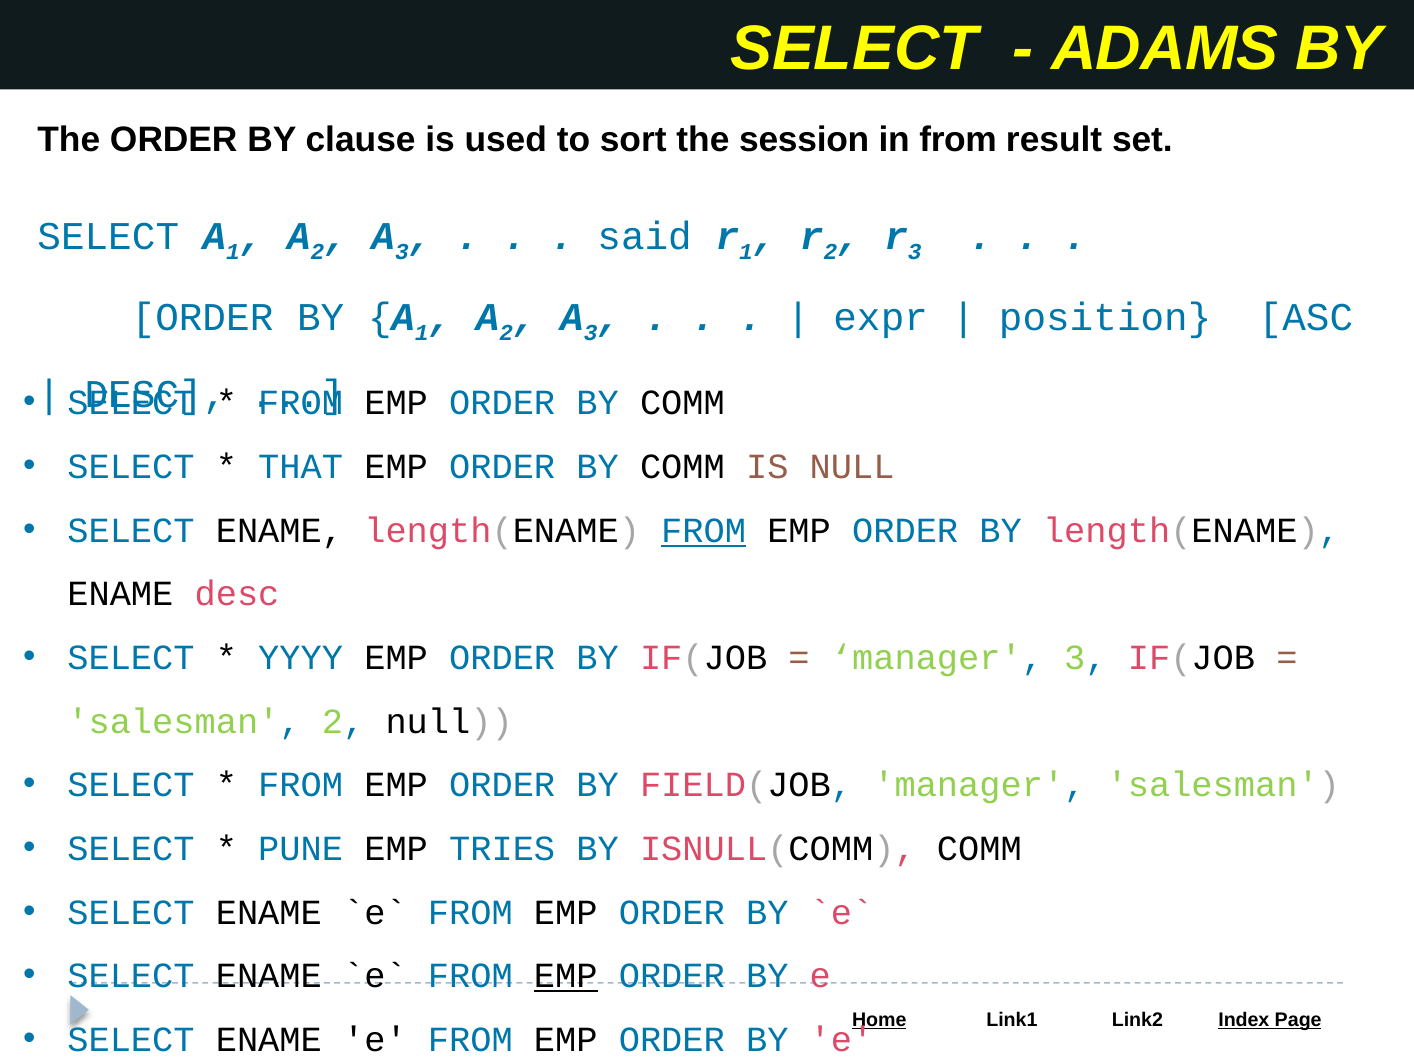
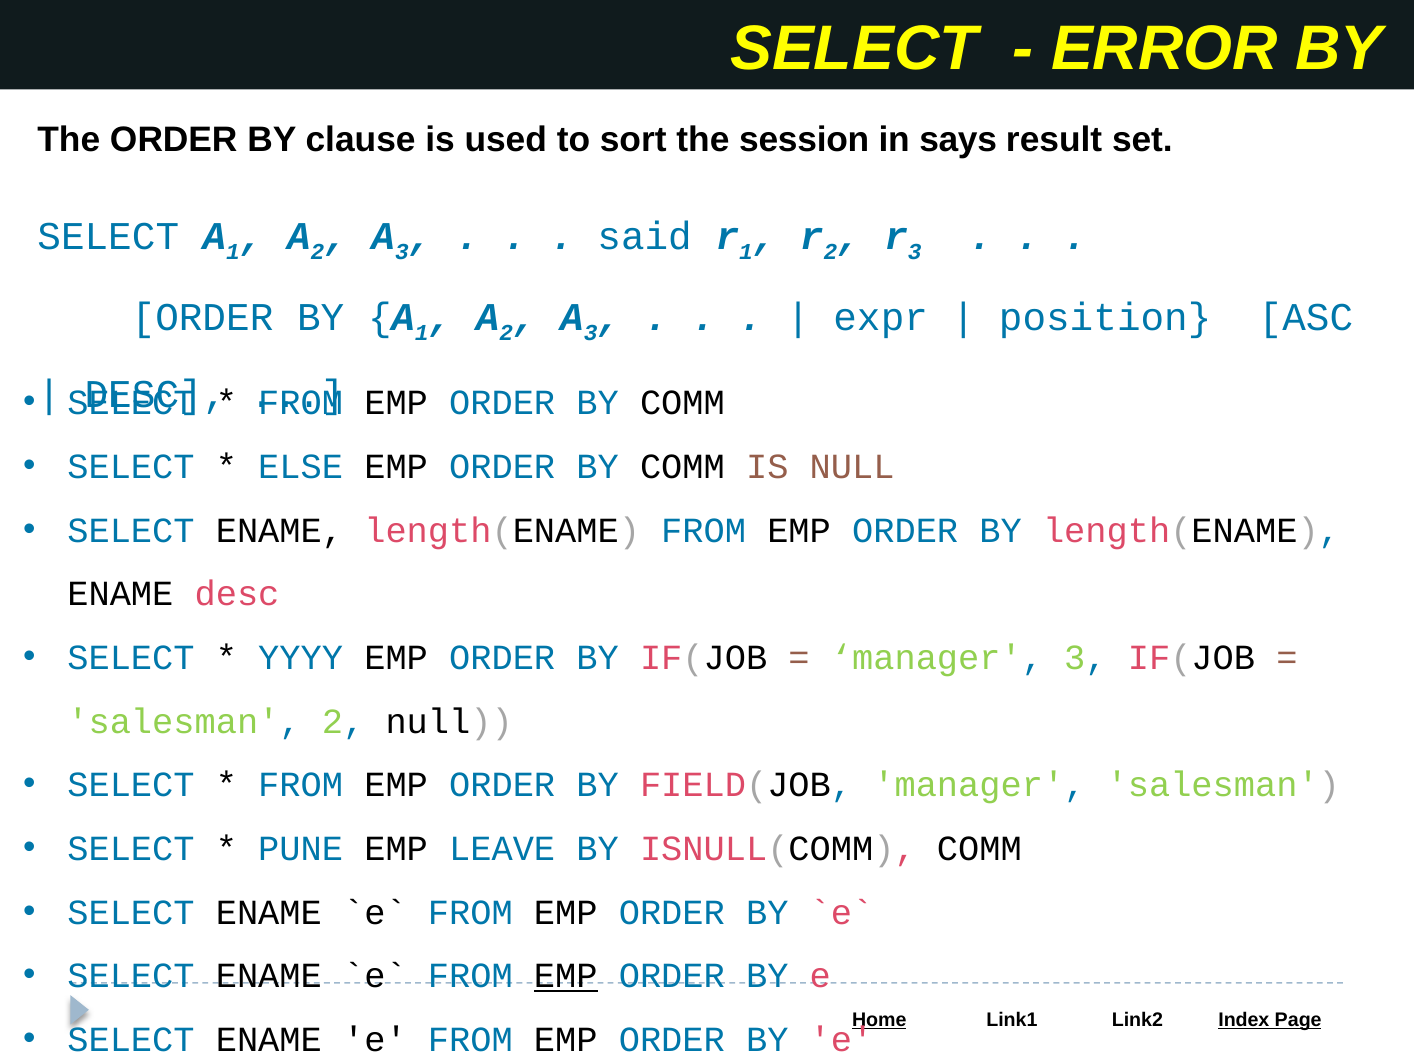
ADAMS: ADAMS -> ERROR (1165, 49)
in from: from -> says (958, 139)
THAT: THAT -> ELSE (301, 467)
FROM underline: present -> none (704, 530)
TRIES: TRIES -> LEAVE (502, 848)
